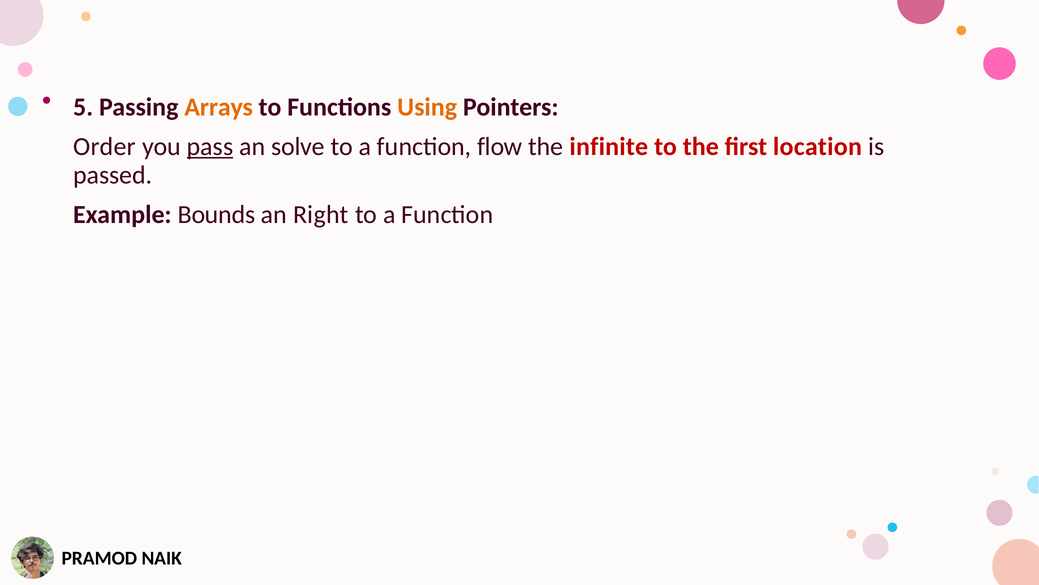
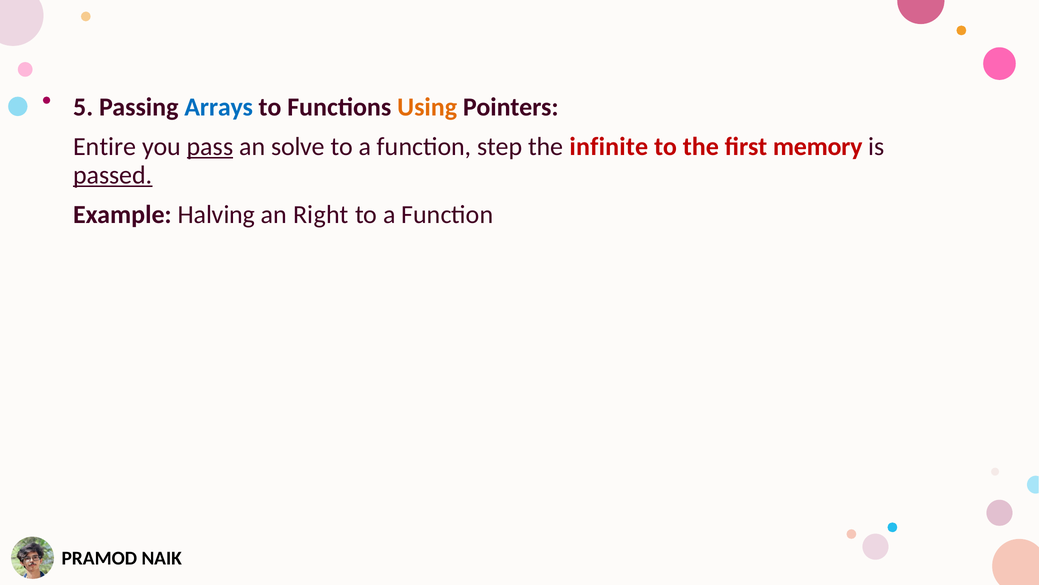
Arrays colour: orange -> blue (219, 107)
Order: Order -> Entire (105, 147)
flow: flow -> step (500, 147)
location: location -> memory (818, 147)
passed underline: none -> present (113, 175)
Bounds: Bounds -> Halving (216, 214)
